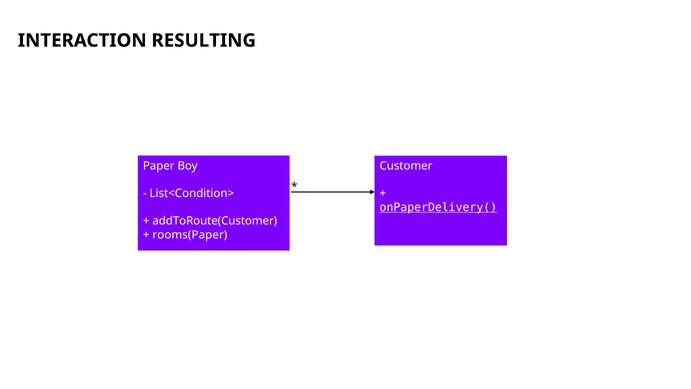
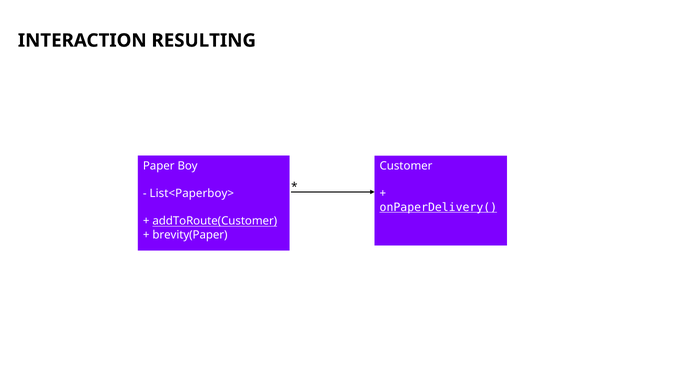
List<Condition>: List<Condition> -> List<Paperboy> (192, 193)
addToRoute(Customer underline: none -> present (215, 221)
rooms(Paper: rooms(Paper -> brevity(Paper (190, 235)
